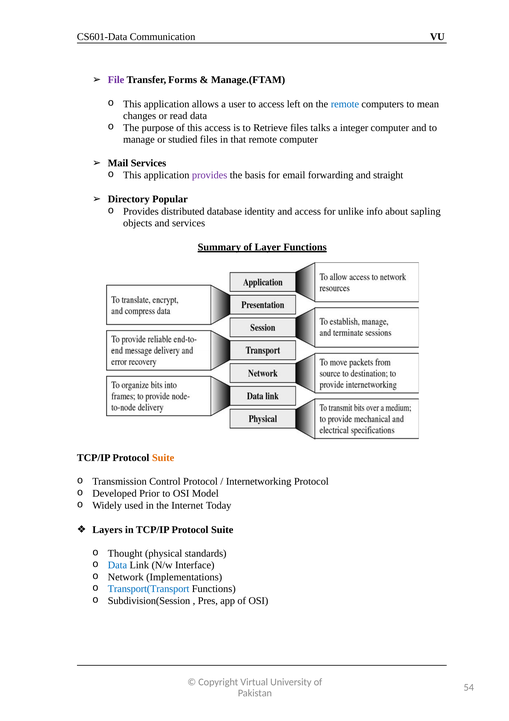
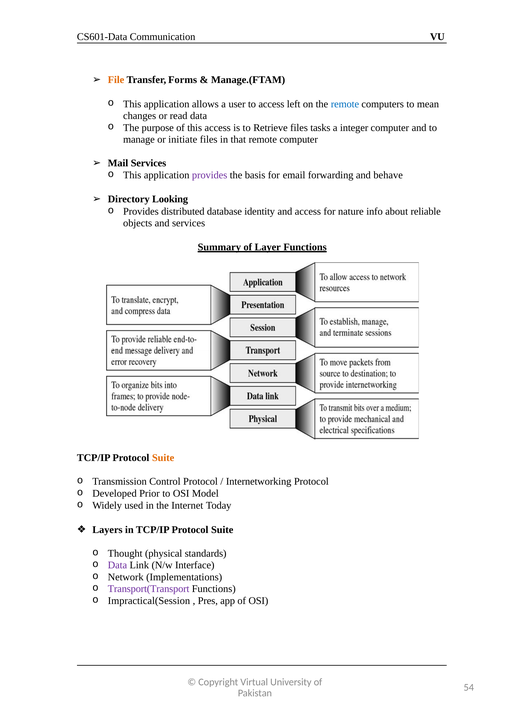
File colour: purple -> orange (116, 80)
talks: talks -> tasks (320, 128)
studied: studied -> initiate (183, 139)
straight: straight -> behave (388, 175)
Popular: Popular -> Looking (170, 199)
unlike: unlike -> nature (351, 211)
sapling: sapling -> reliable (426, 211)
Data colour: blue -> purple (117, 565)
Transport(Transport colour: blue -> purple (149, 588)
Subdivision(Session: Subdivision(Session -> Impractical(Session (149, 600)
